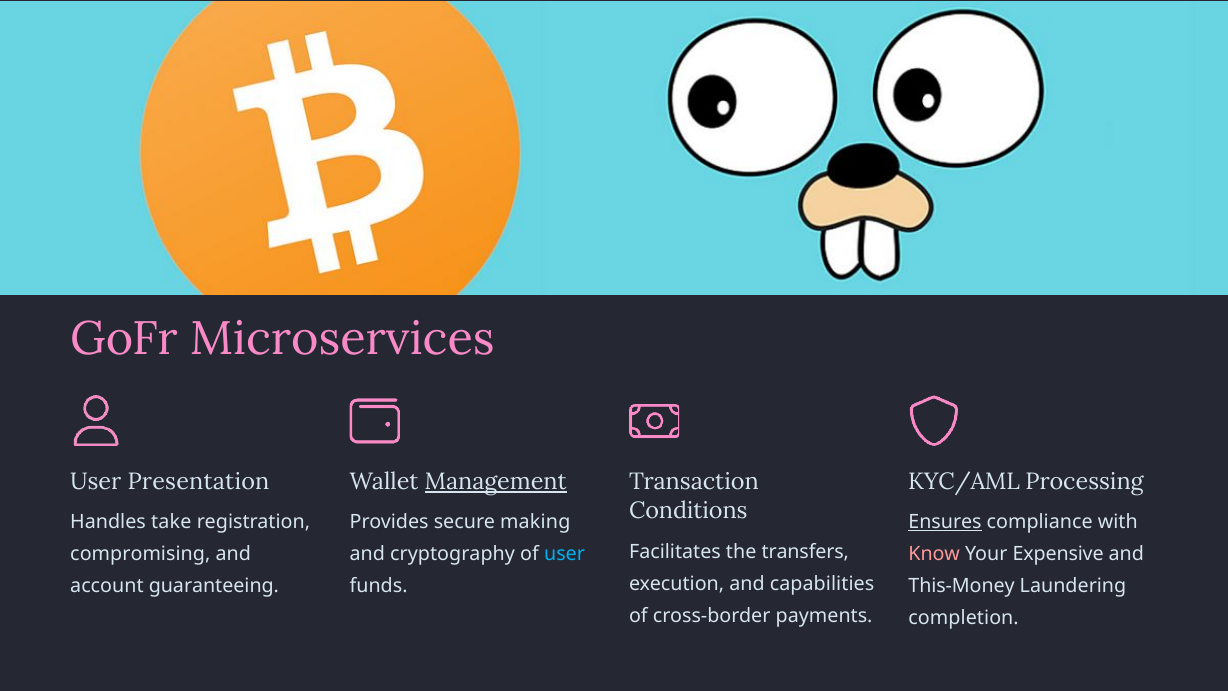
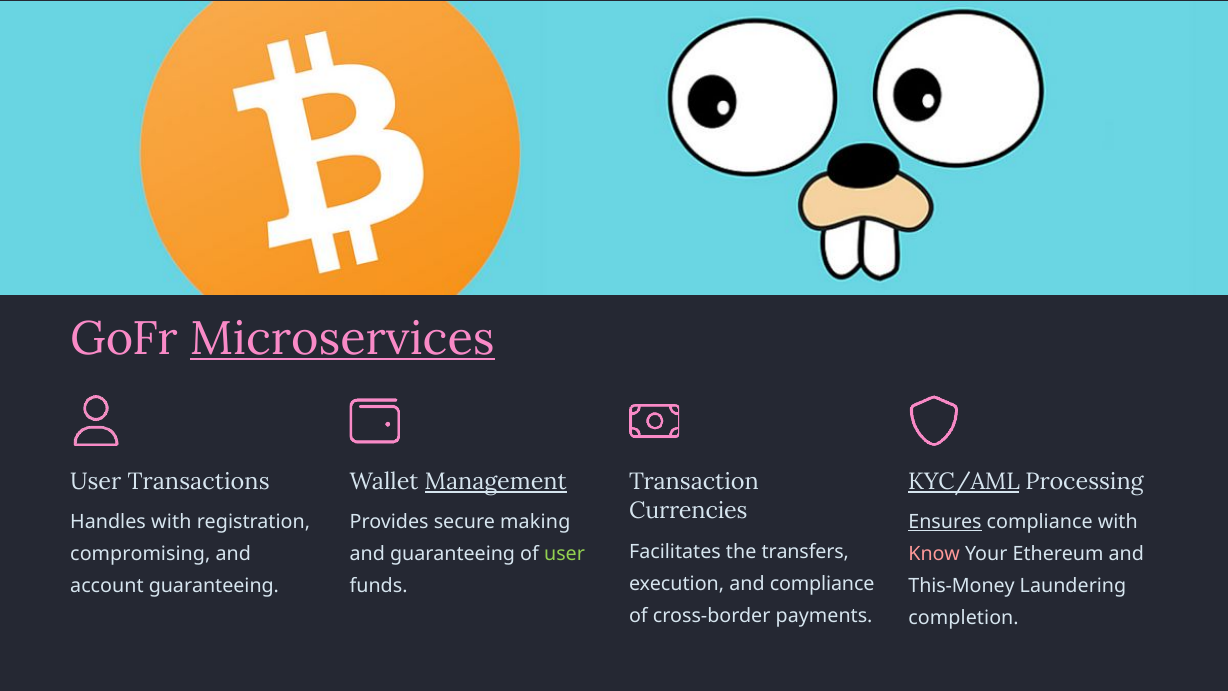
Microservices underline: none -> present (342, 339)
Presentation: Presentation -> Transactions (199, 482)
KYC/AML underline: none -> present (964, 482)
Conditions: Conditions -> Currencies (688, 511)
Handles take: take -> with (171, 522)
and cryptography: cryptography -> guaranteeing (453, 554)
user colour: light blue -> light green (565, 554)
Expensive: Expensive -> Ethereum (1058, 554)
and capabilities: capabilities -> compliance (822, 584)
